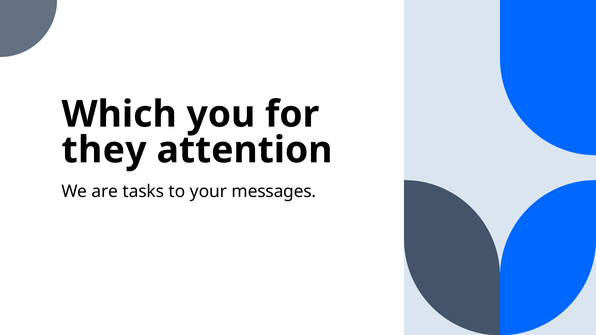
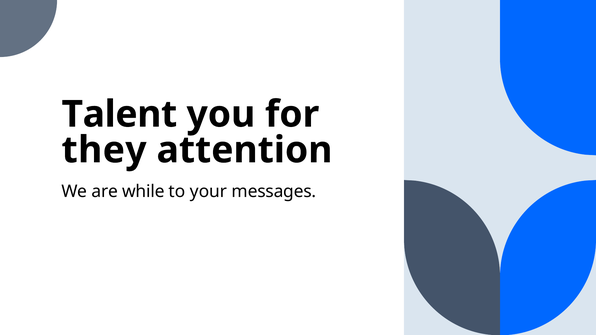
Which: Which -> Talent (119, 114)
tasks: tasks -> while (143, 192)
